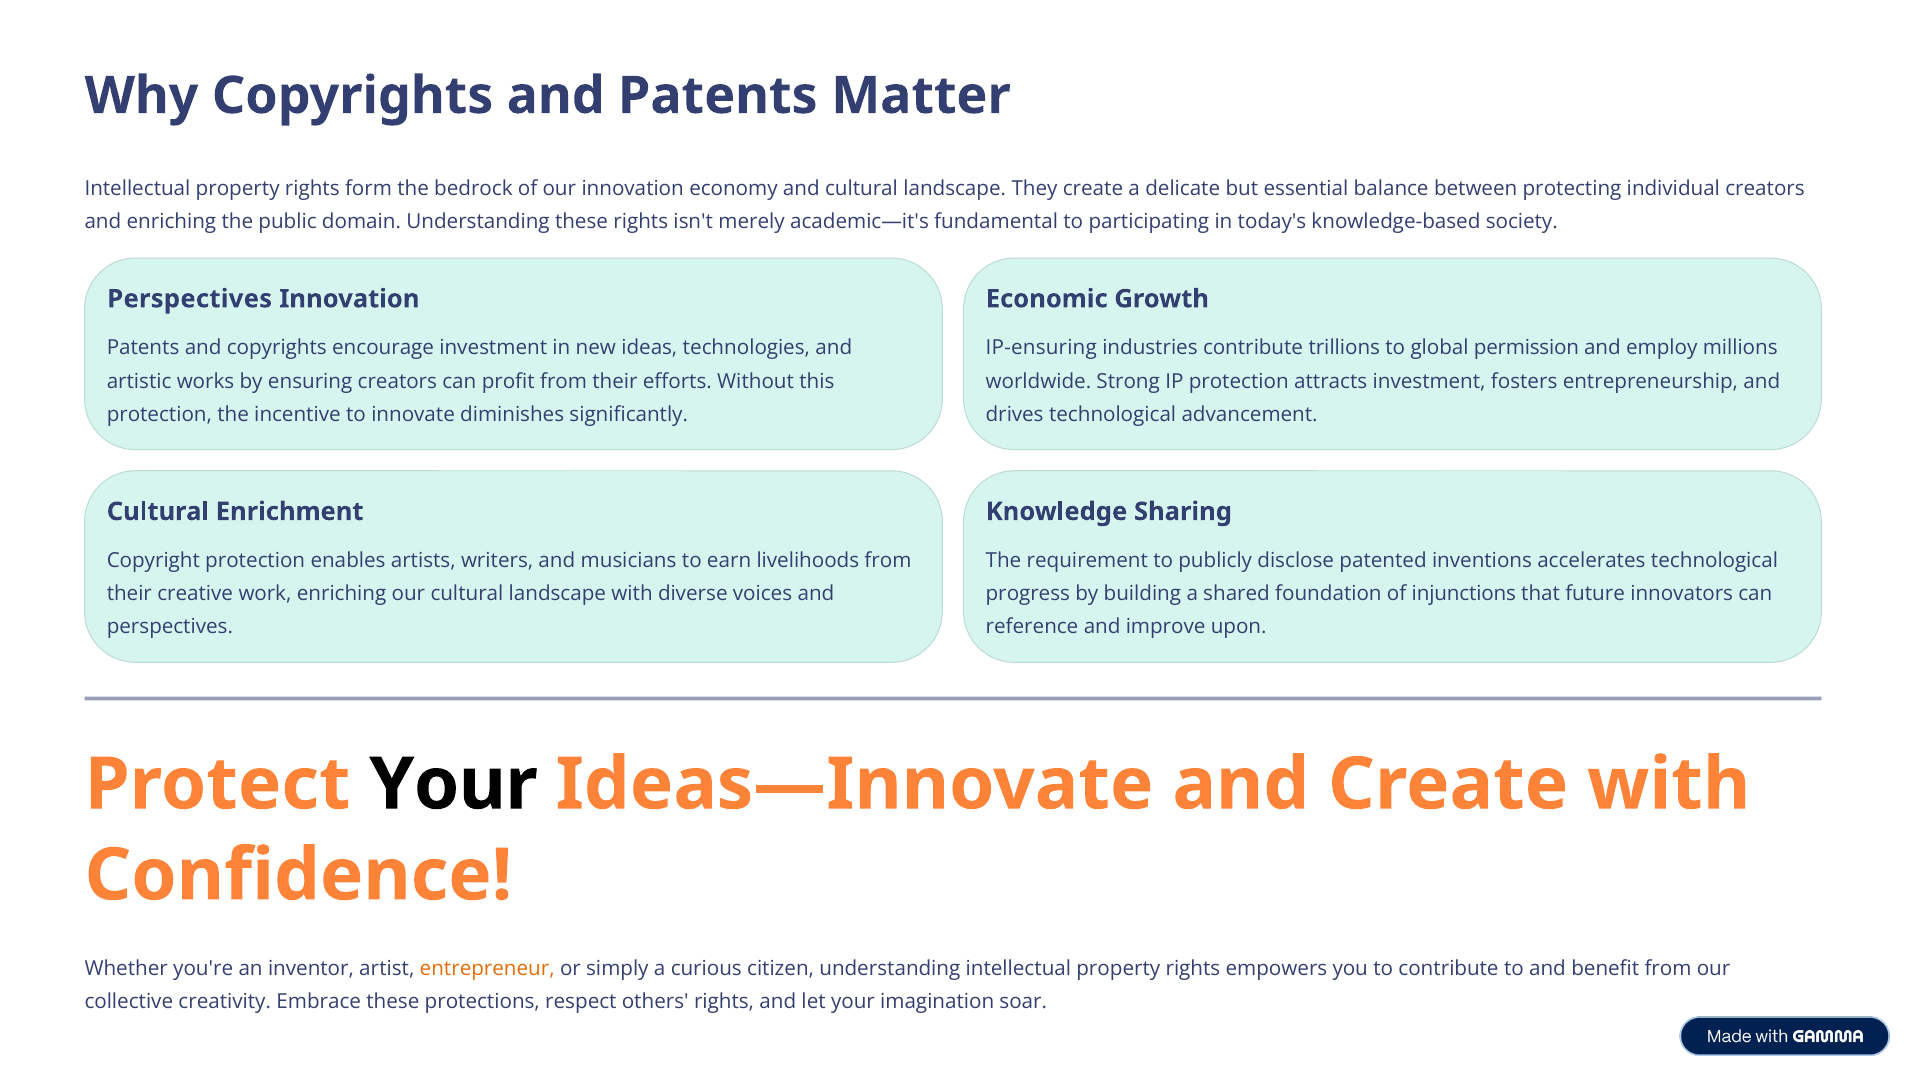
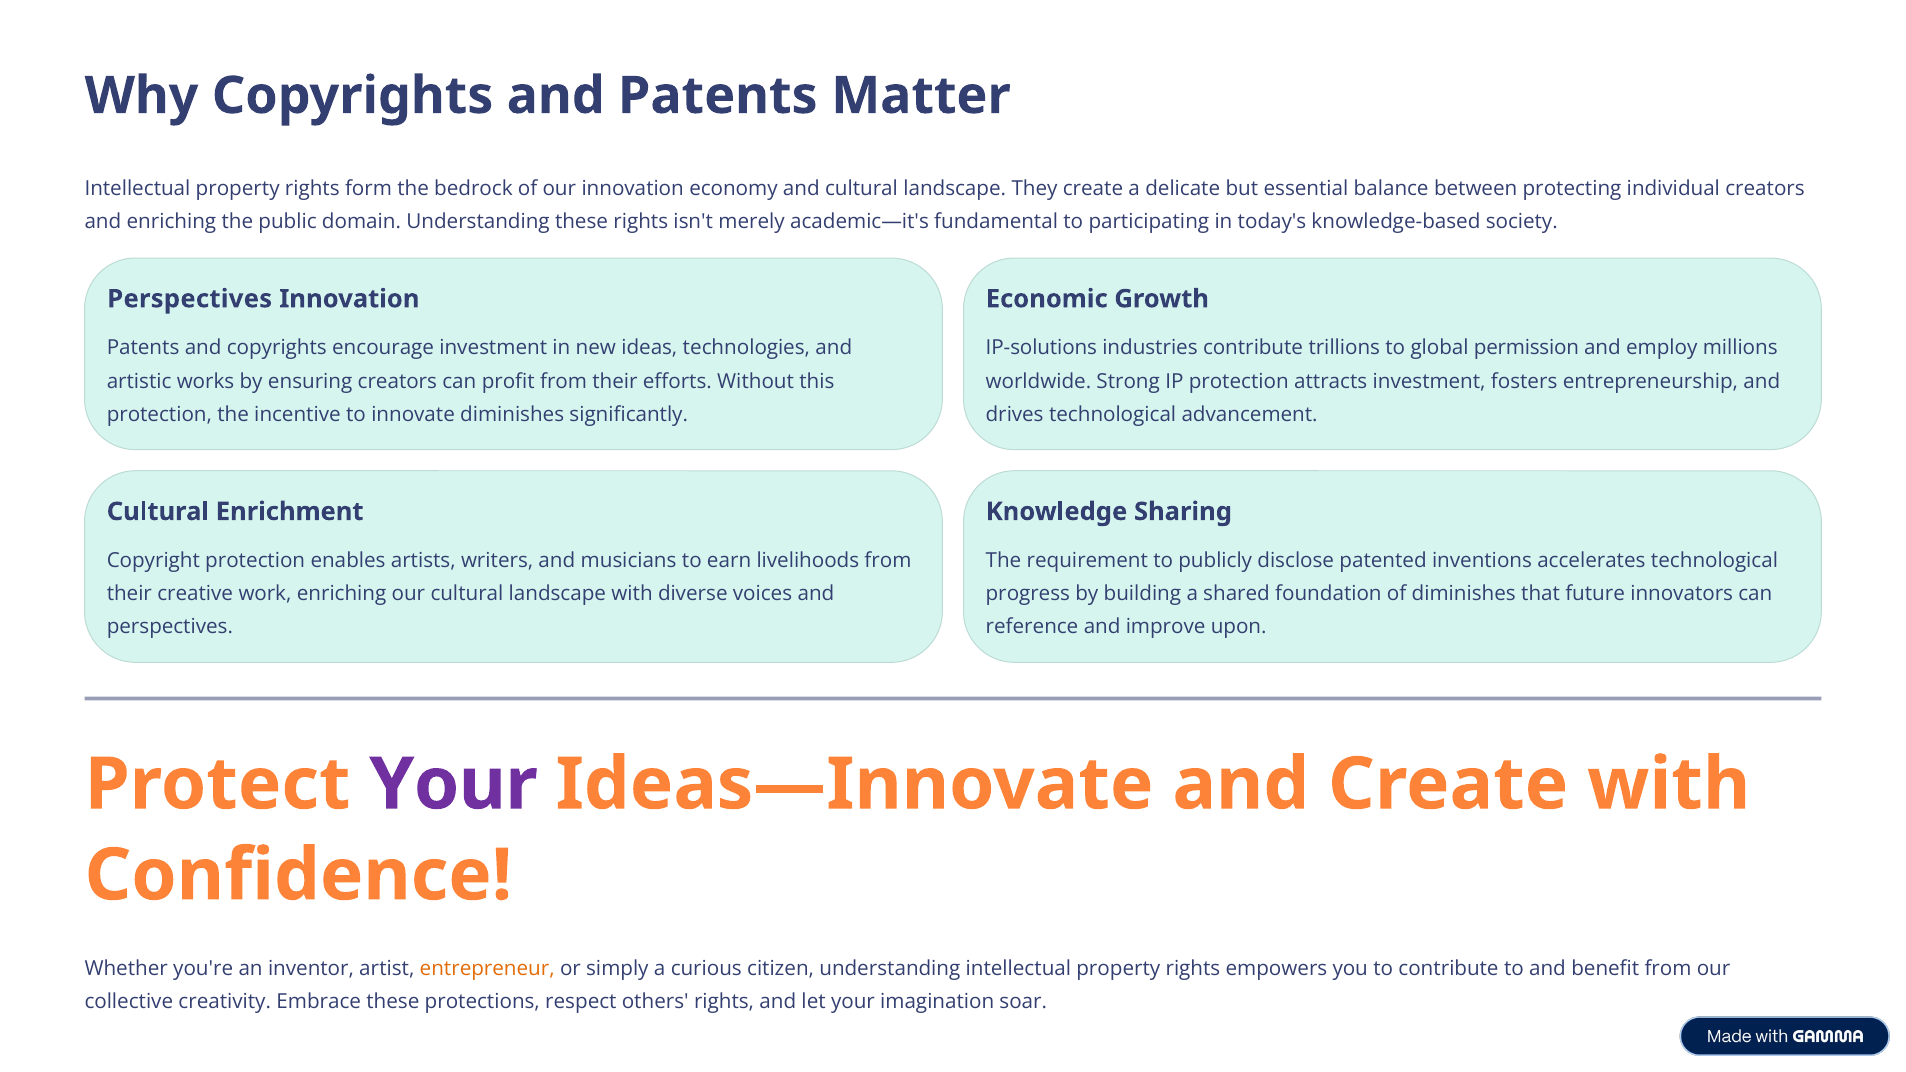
IP-ensuring: IP-ensuring -> IP-solutions (1041, 348)
of injunctions: injunctions -> diminishes (1464, 594)
Your colour: black -> purple (453, 785)
